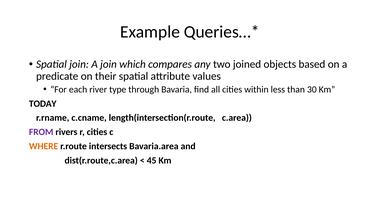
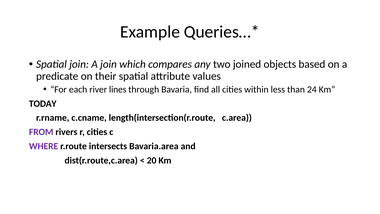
type: type -> lines (118, 89)
30: 30 -> 24 (312, 89)
WHERE colour: orange -> purple (44, 146)
45: 45 -> 20 (152, 160)
